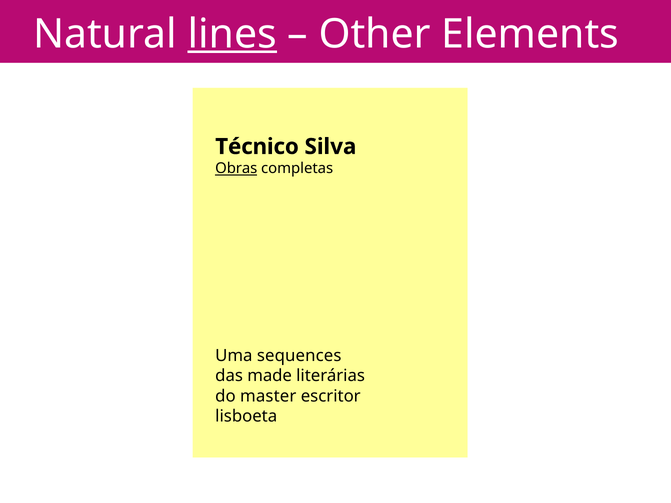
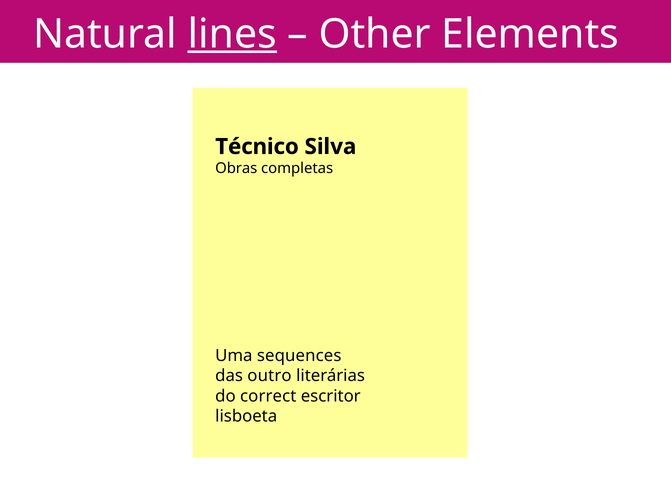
Obras underline: present -> none (236, 169)
made: made -> outro (269, 376)
master: master -> correct (268, 396)
